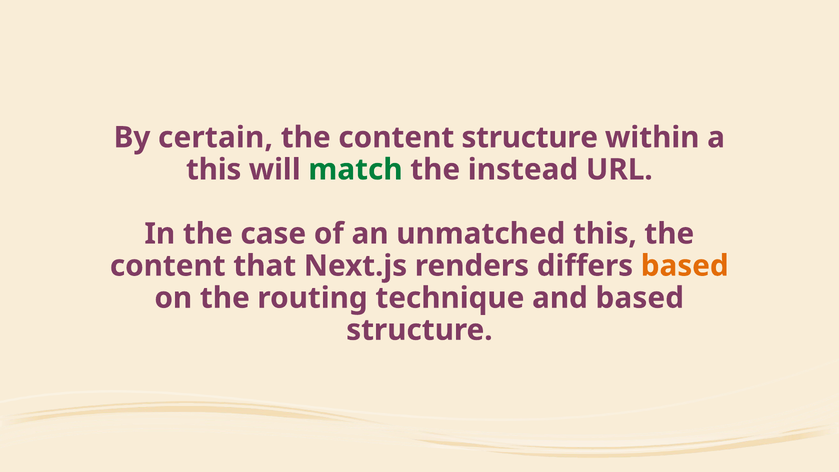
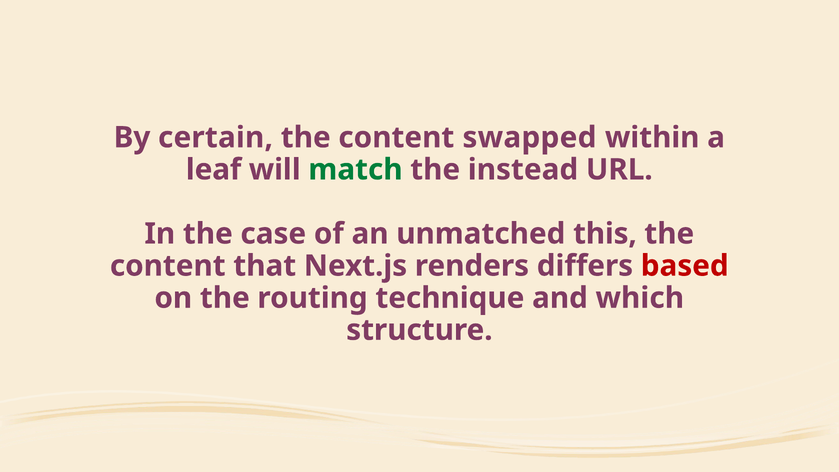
content structure: structure -> swapped (529, 138)
this: this -> leaf (214, 170)
based colour: orange -> red (685, 266)
and based: based -> which (640, 298)
